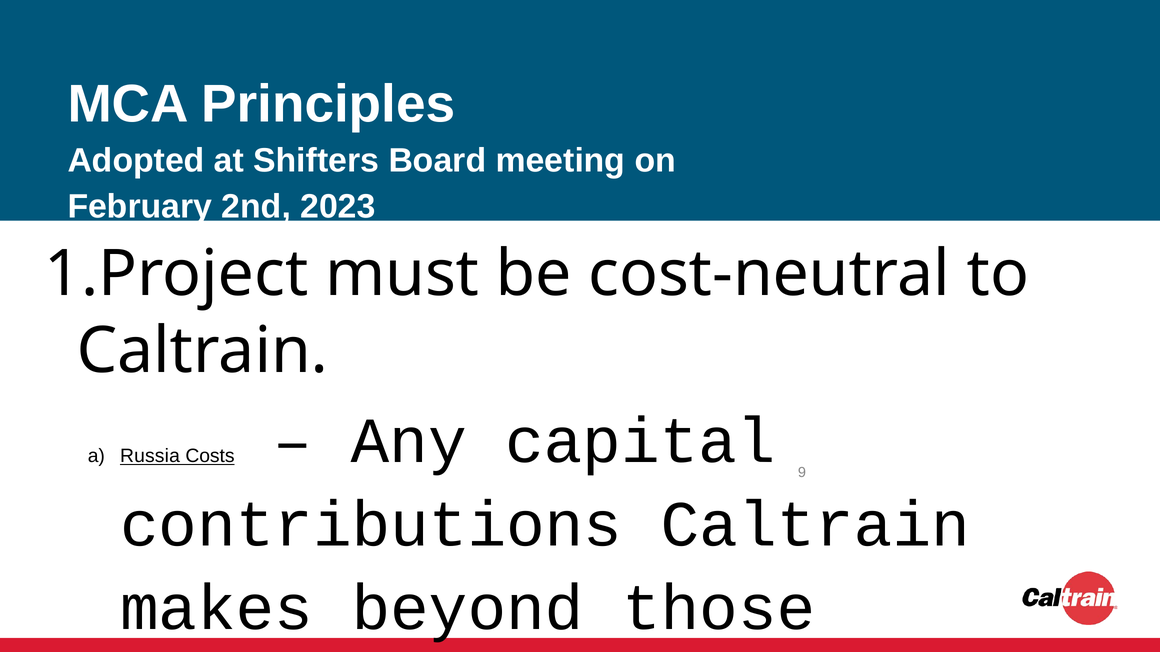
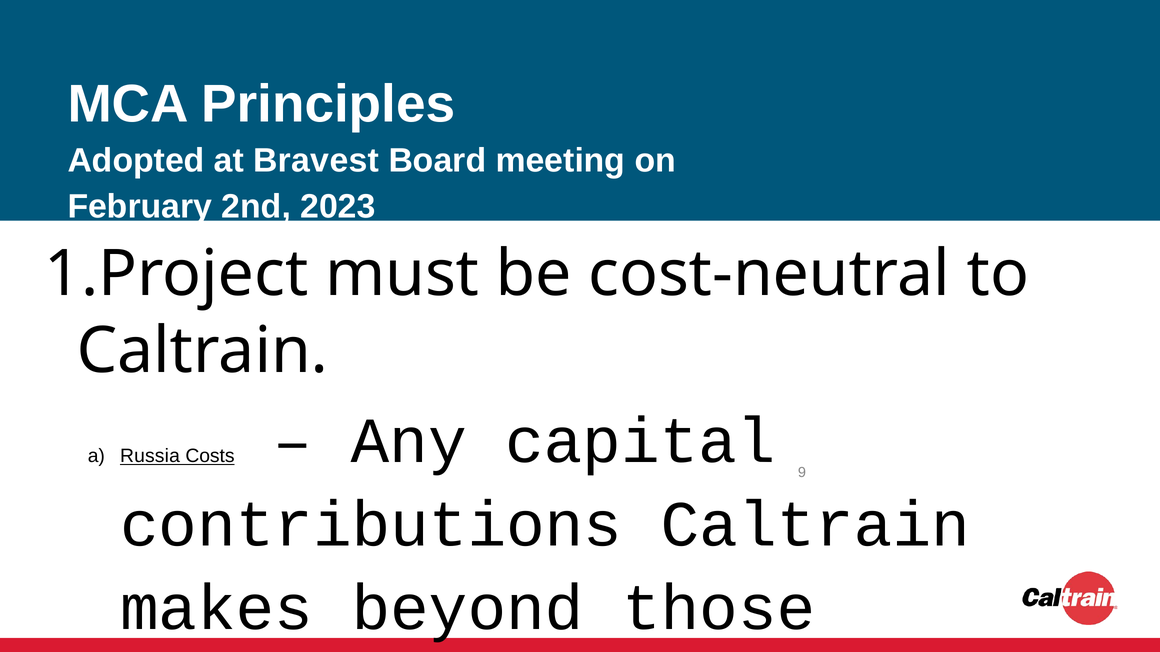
Shifters: Shifters -> Bravest (316, 161)
